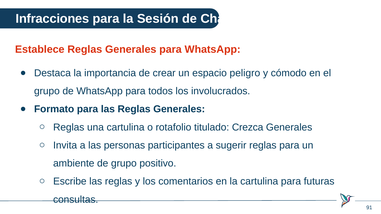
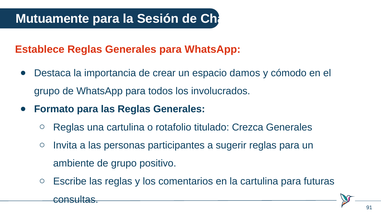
Infracciones: Infracciones -> Mutuamente (52, 19)
peligro: peligro -> damos (245, 73)
